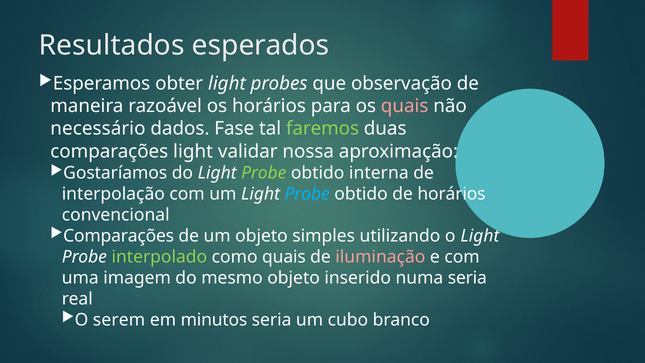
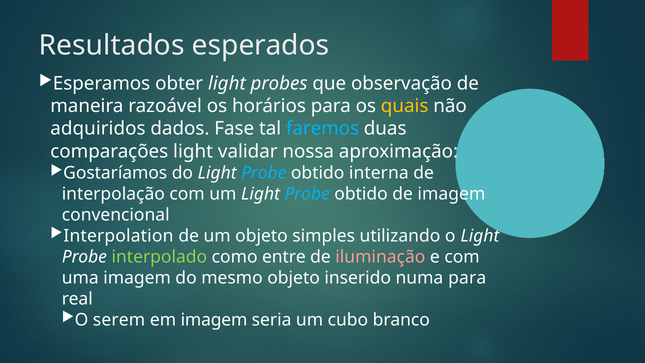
quais colour: pink -> yellow (405, 106)
necessário: necessário -> adquiridos (98, 129)
faremos colour: light green -> light blue (323, 129)
Probe colour: light green -> light blue (264, 173)
de horários: horários -> imagem (451, 194)
Comparações: Comparações -> Interpolation (118, 236)
como quais: quais -> entre (284, 257)
numa seria: seria -> para (467, 278)
em minutos: minutos -> imagem (214, 320)
